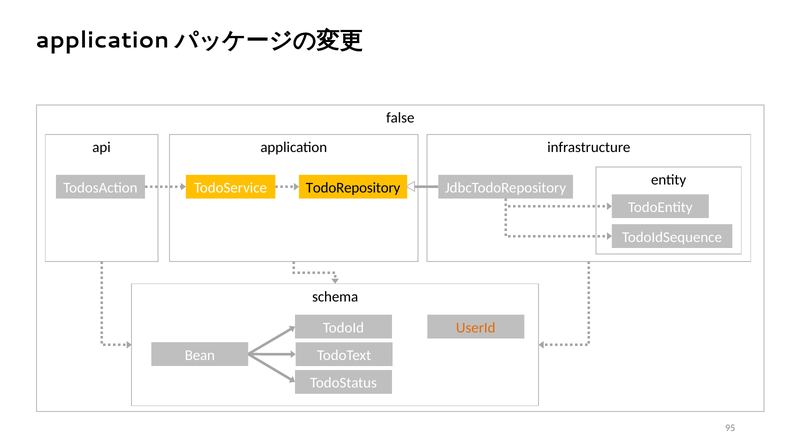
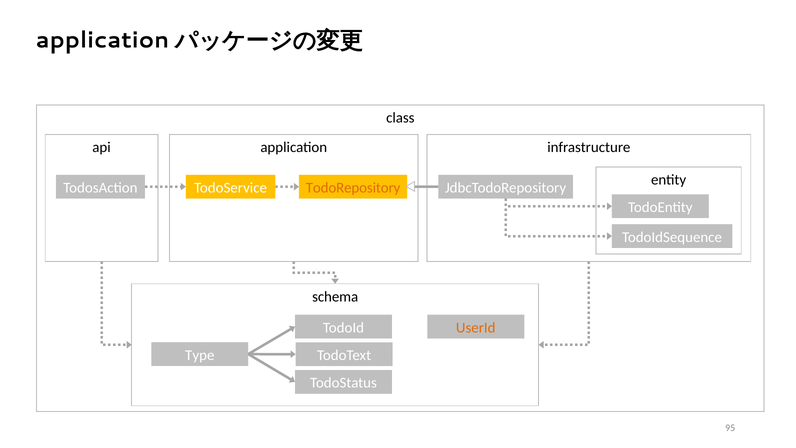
false: false -> class (400, 118)
TodoRepository colour: black -> orange (353, 188)
Bean: Bean -> Type (200, 355)
